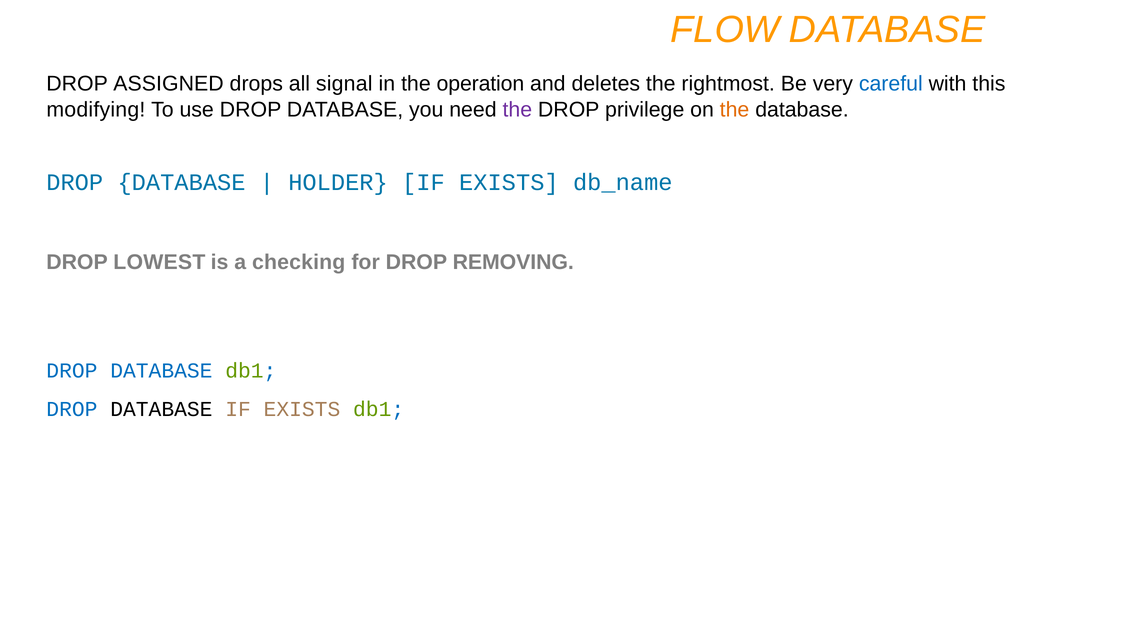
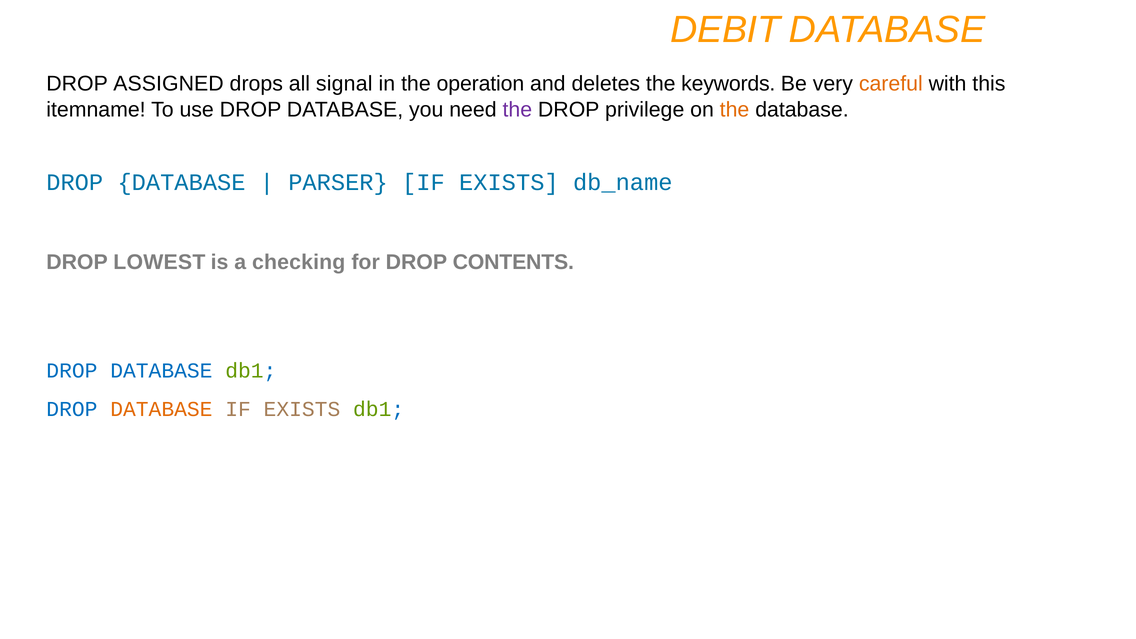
FLOW: FLOW -> DEBIT (725, 30)
rightmost: rightmost -> keywords (728, 84)
careful colour: blue -> orange (891, 84)
modifying: modifying -> itemname (96, 109)
HOLDER: HOLDER -> PARSER (338, 183)
REMOVING: REMOVING -> CONTENTS (513, 262)
DATABASE colour: black -> orange (161, 409)
